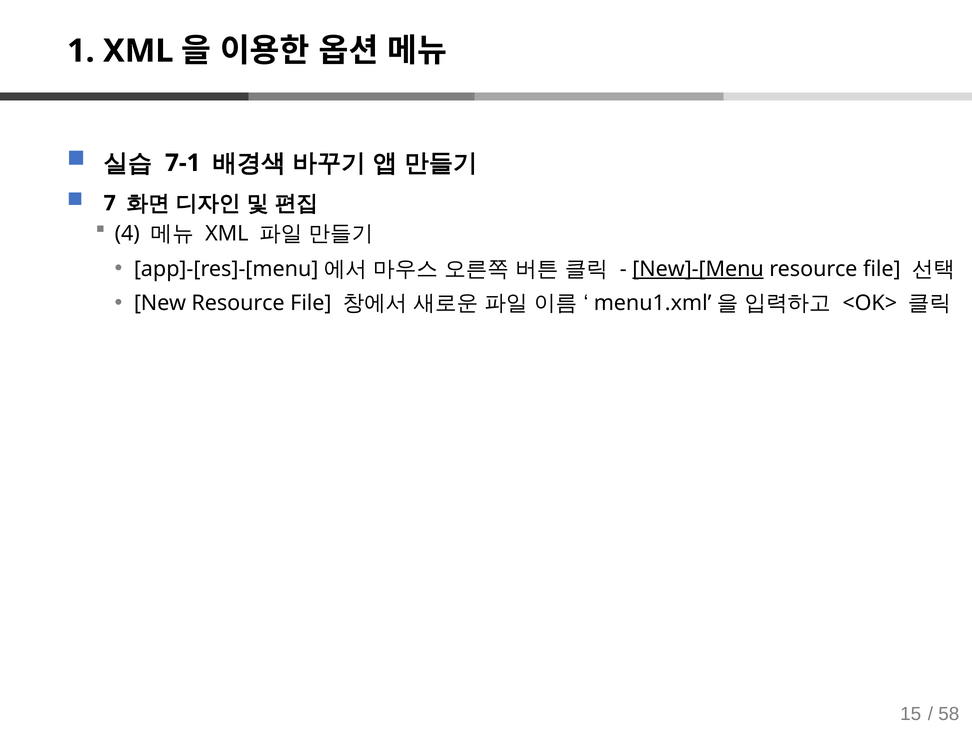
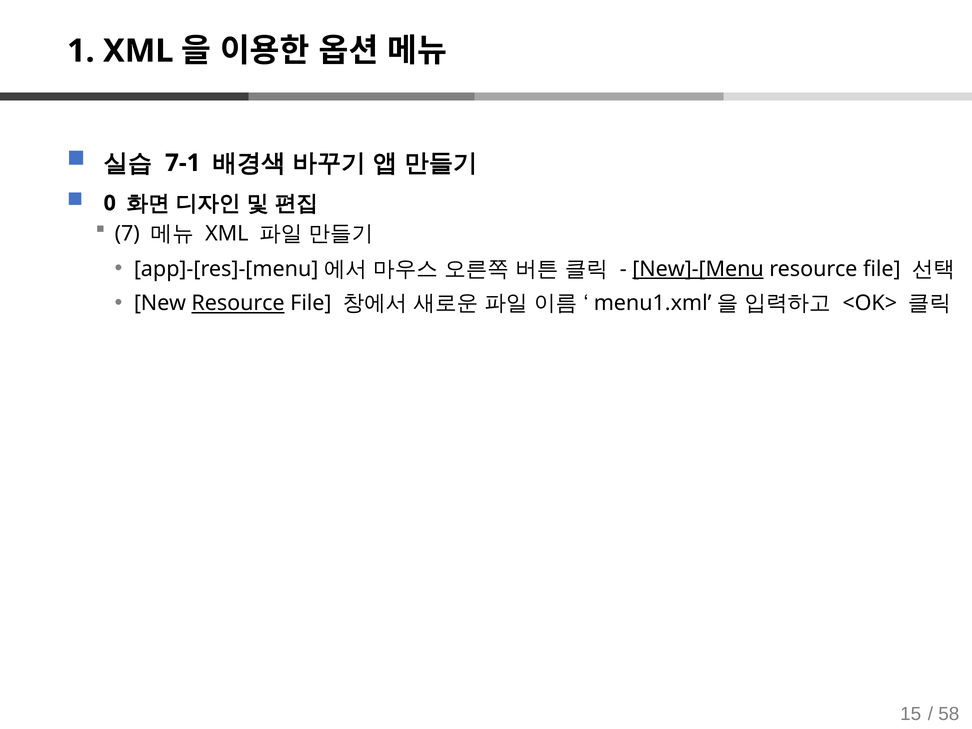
7: 7 -> 0 (110, 203)
4: 4 -> 7 (127, 233)
Resource underline: none -> present (238, 303)
